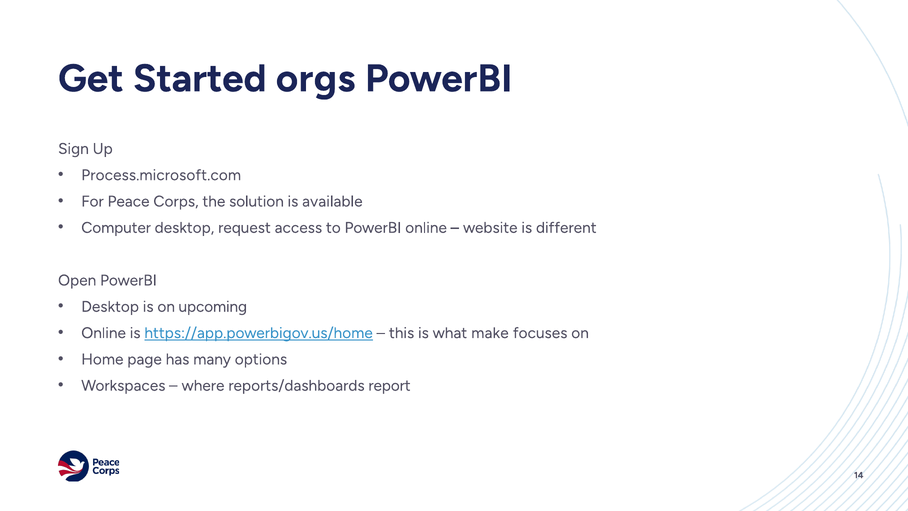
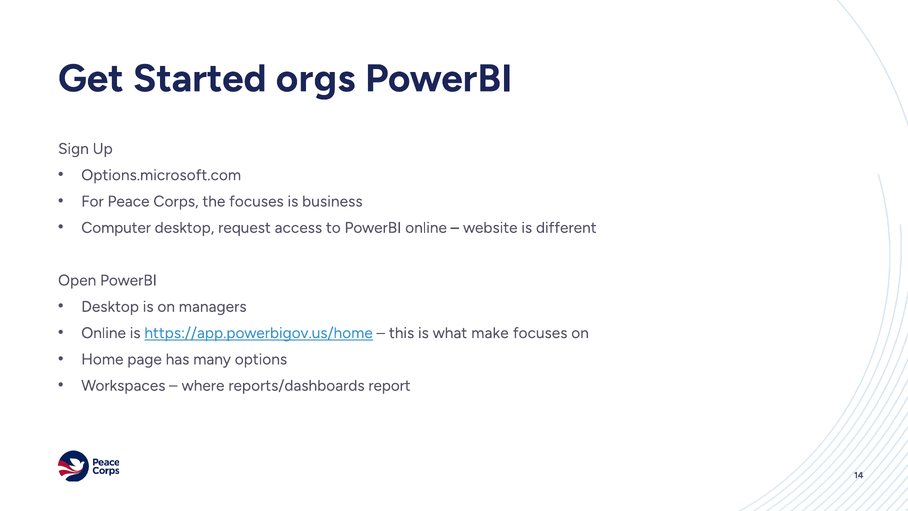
Process.microsoft.com: Process.microsoft.com -> Options.microsoft.com (161, 175)
the solution: solution -> focuses (256, 201)
available: available -> business (332, 201)
upcoming: upcoming -> managers (213, 307)
